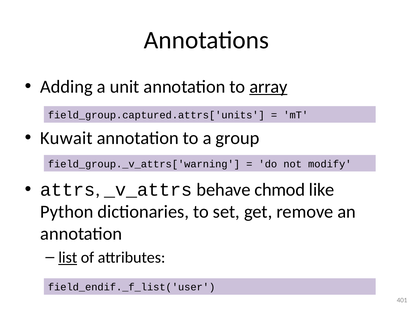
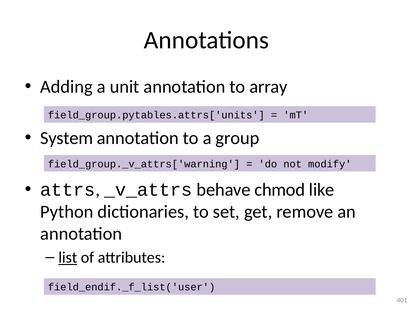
array underline: present -> none (269, 87)
field_group.captured.attrs['units: field_group.captured.attrs['units -> field_group.pytables.attrs['units (156, 115)
Kuwait: Kuwait -> System (67, 138)
